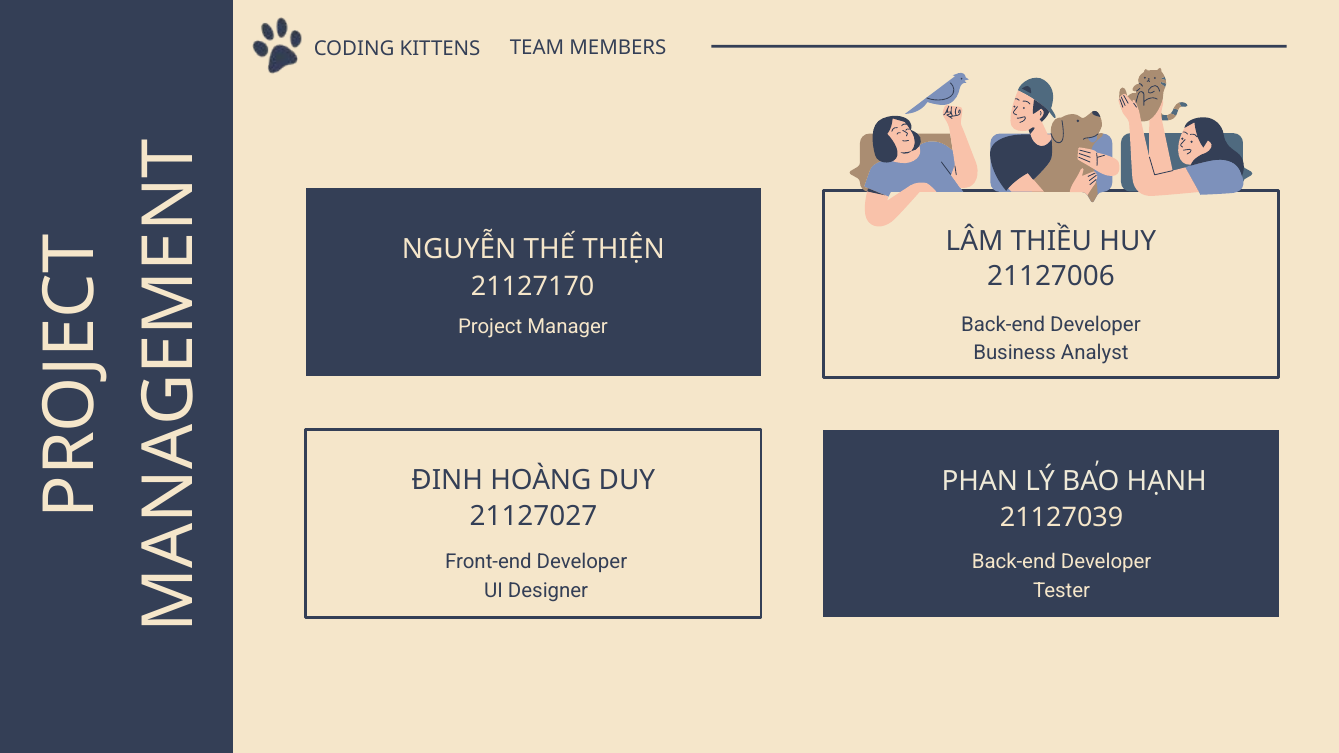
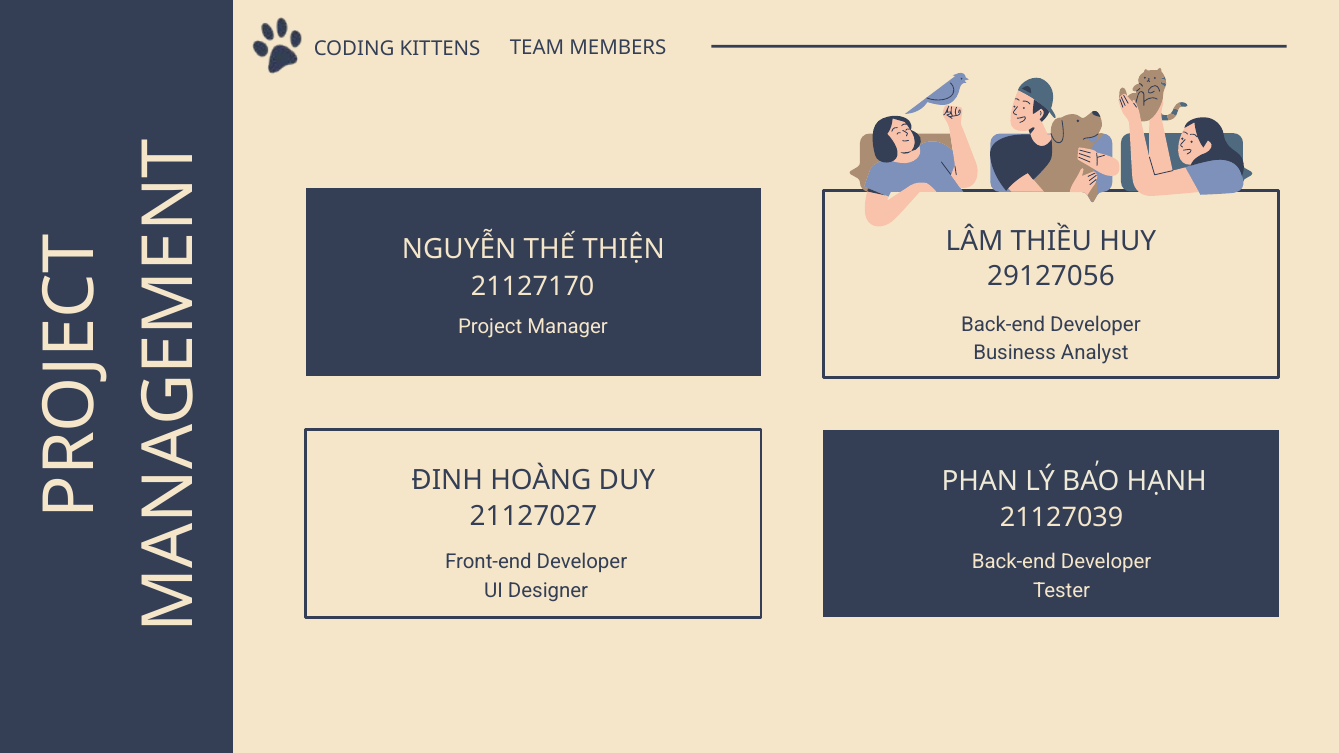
21127006: 21127006 -> 29127056 (1051, 276)
